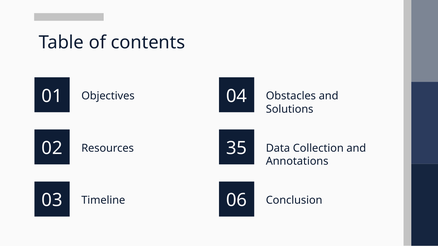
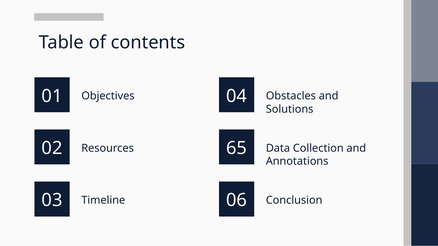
35: 35 -> 65 (237, 148)
